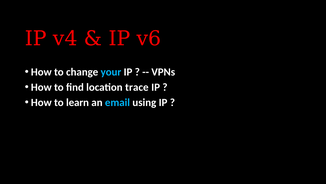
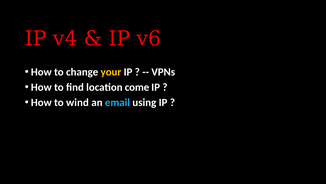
your colour: light blue -> yellow (111, 72)
trace: trace -> come (137, 87)
learn: learn -> wind (77, 102)
